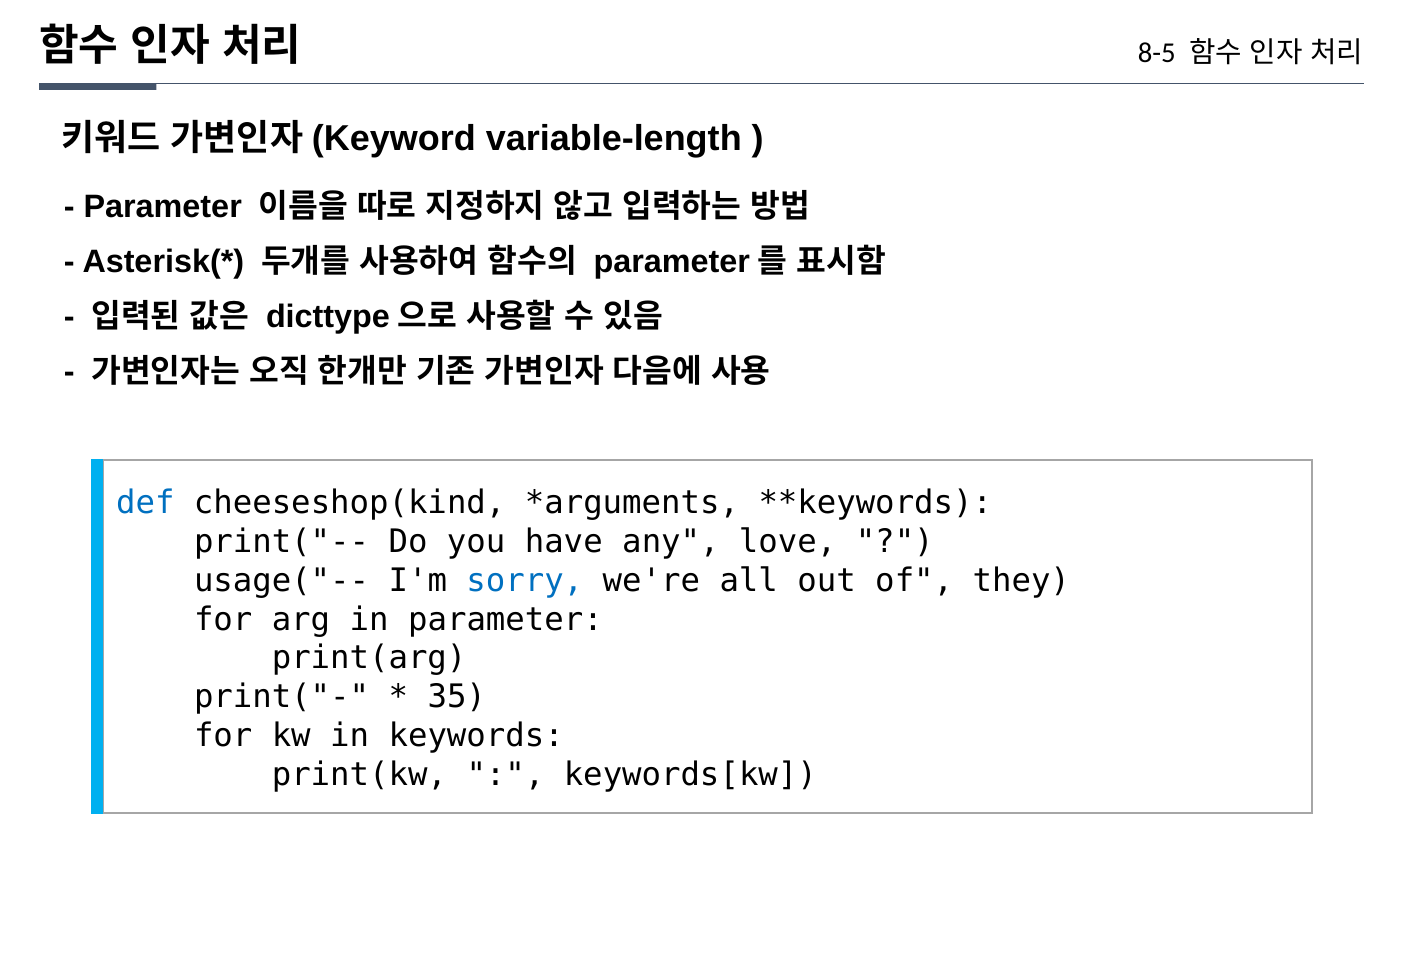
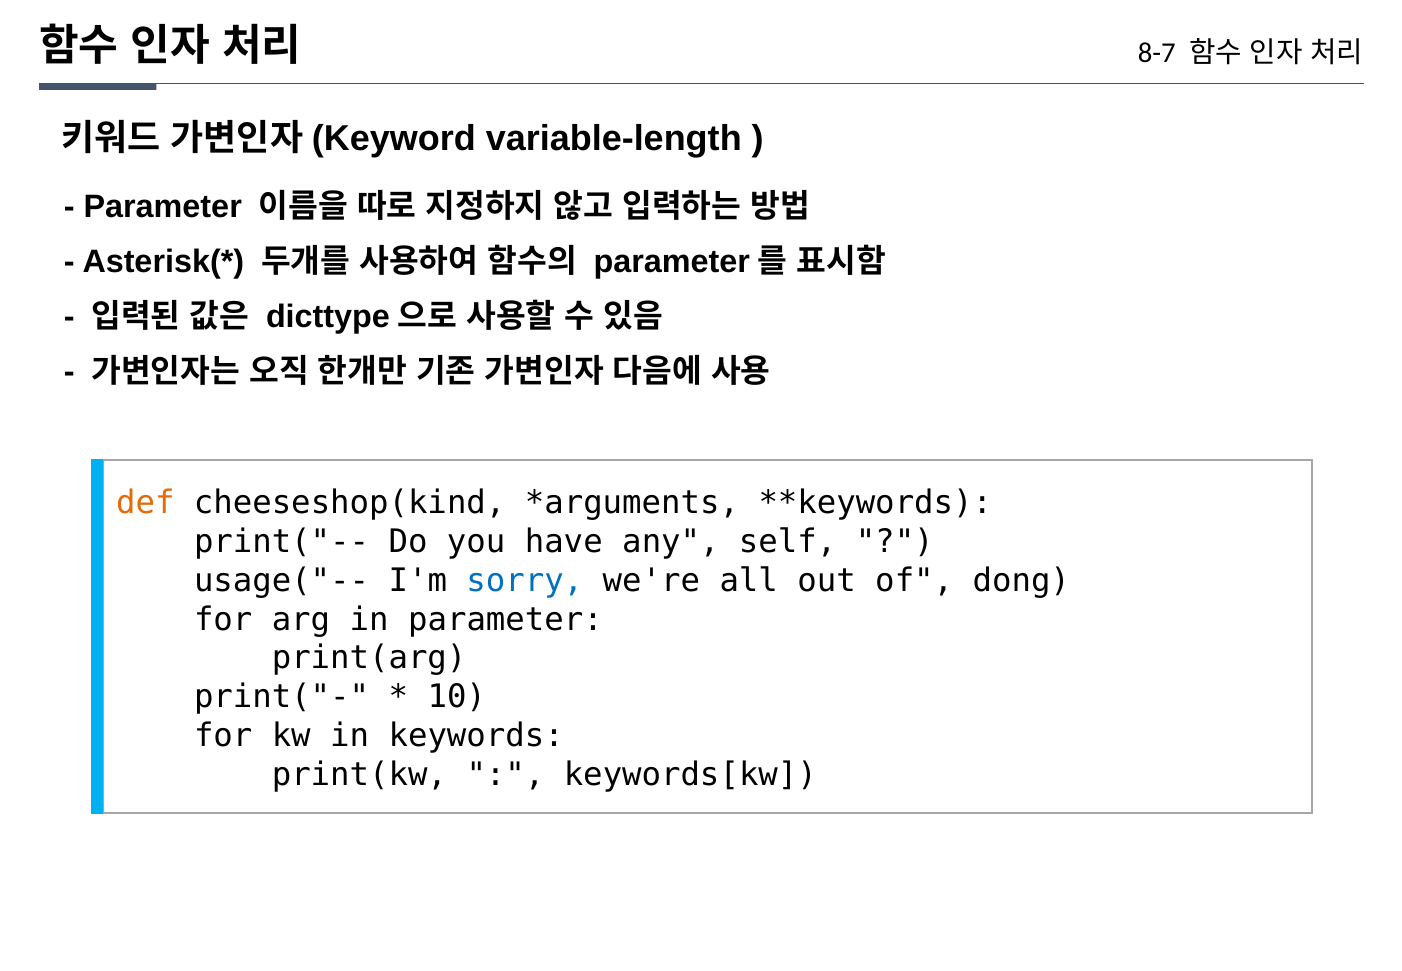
8-5: 8-5 -> 8-7 (1157, 53)
def colour: blue -> orange (145, 503)
love: love -> self (788, 542)
they: they -> dong (1021, 580)
35: 35 -> 10 (457, 697)
